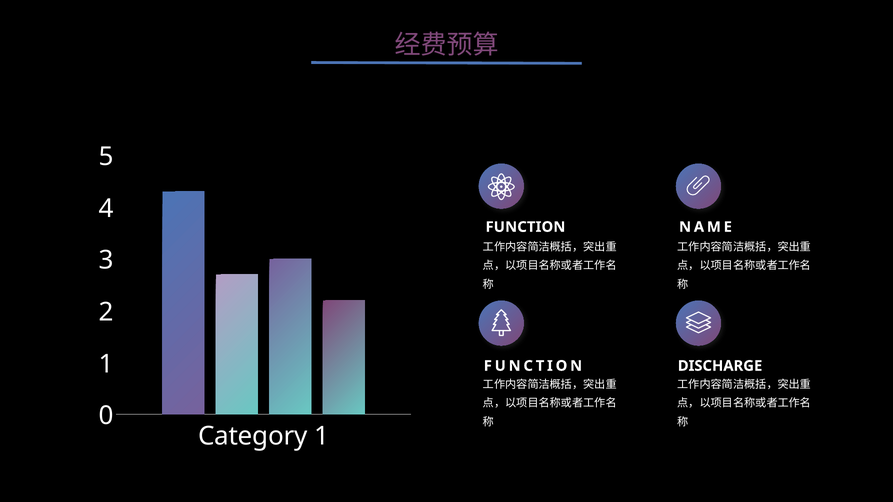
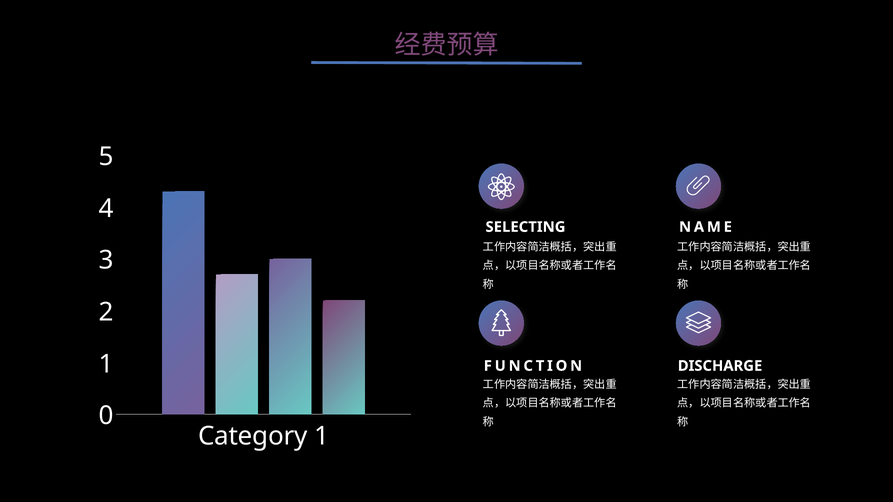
FUNCTION: FUNCTION -> SELECTING (525, 227)
